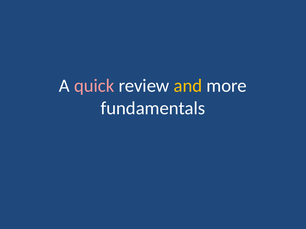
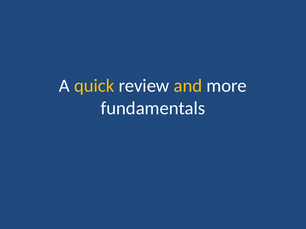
quick colour: pink -> yellow (94, 86)
